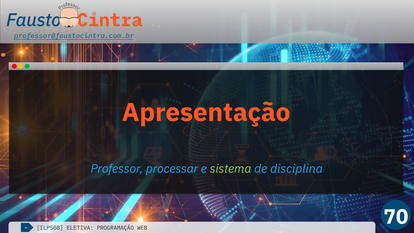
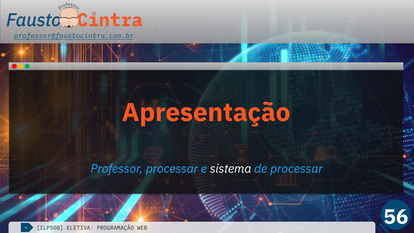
sistema colour: light green -> white (231, 169)
de disciplina: disciplina -> processar (296, 169)
70: 70 -> 56 (396, 217)
